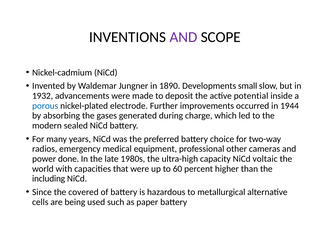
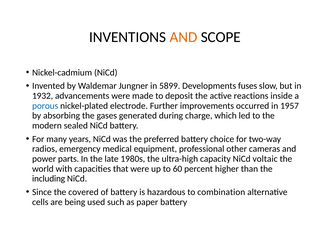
AND colour: purple -> orange (183, 37)
1890: 1890 -> 5899 (170, 86)
small: small -> fuses (248, 86)
potential: potential -> reactions (251, 96)
1944: 1944 -> 1957 (290, 106)
done: done -> parts (69, 159)
metallurgical: metallurgical -> combination (221, 192)
